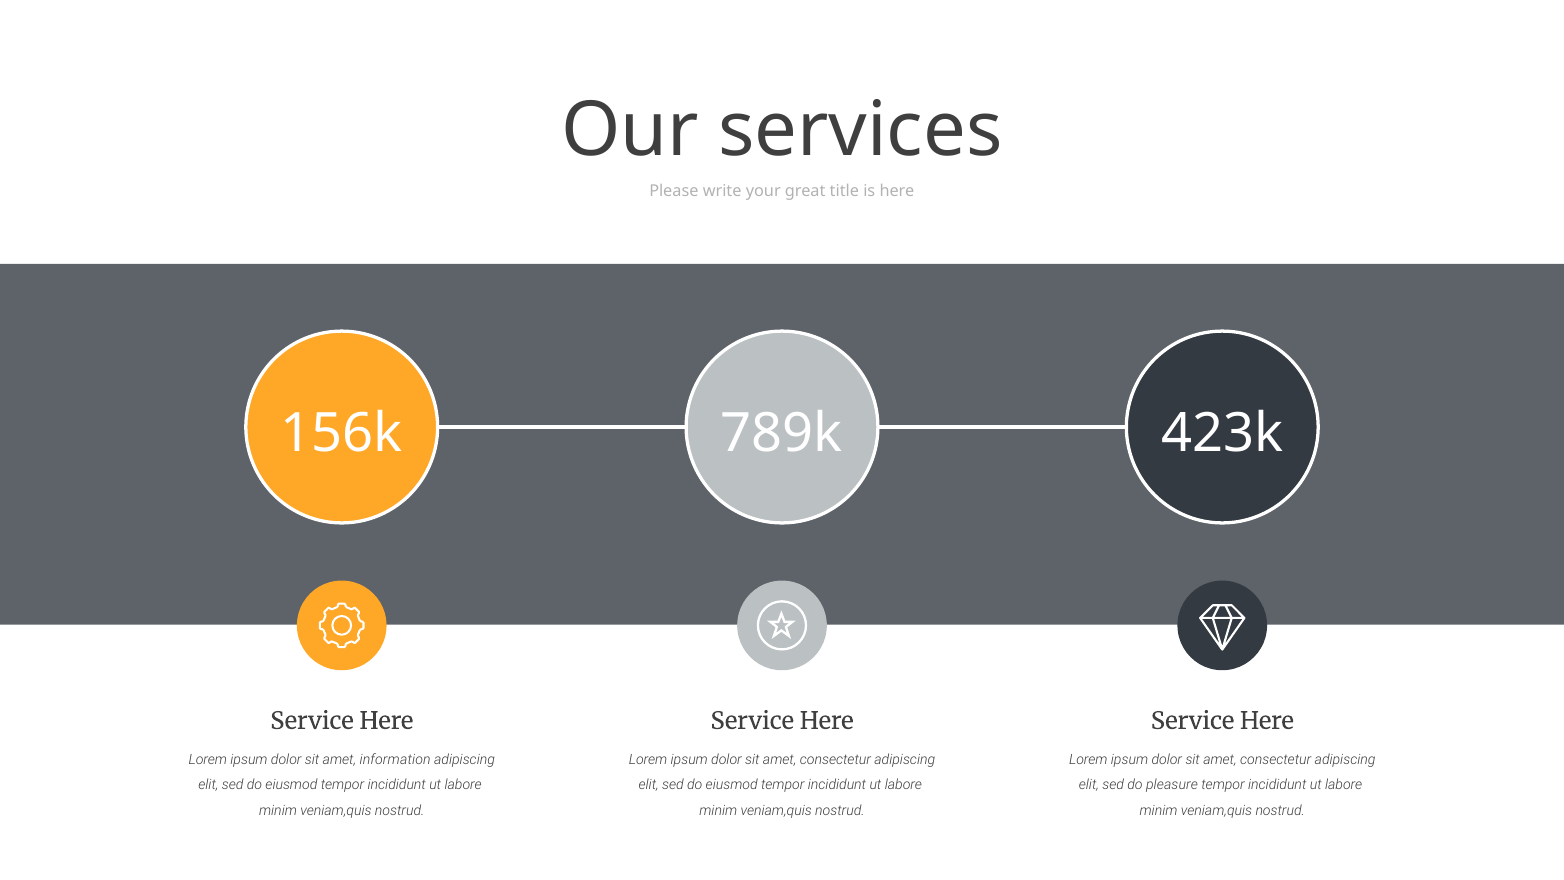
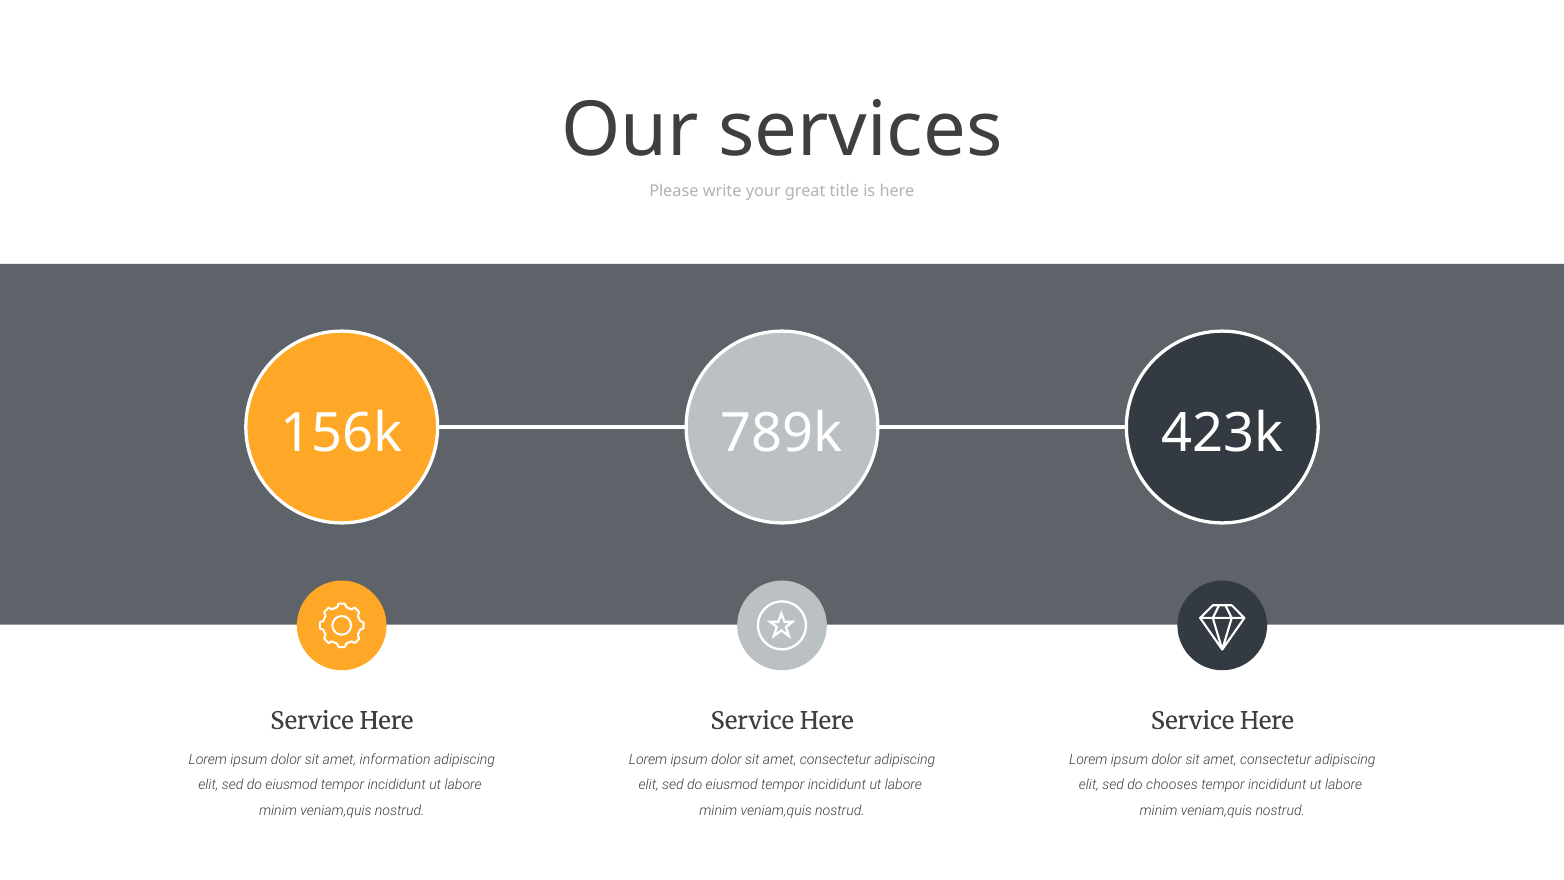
pleasure: pleasure -> chooses (1172, 785)
